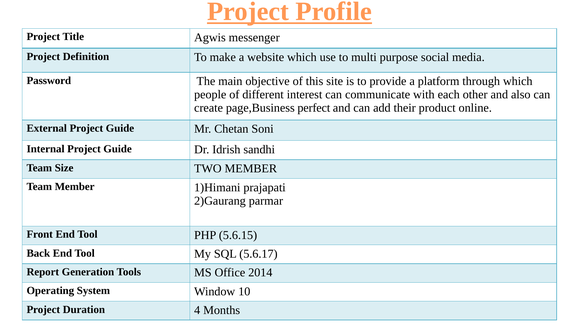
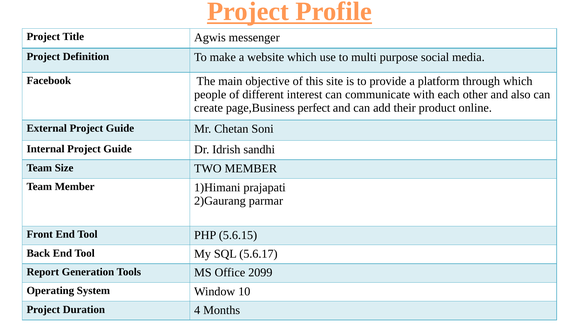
Password: Password -> Facebook (49, 81)
2014: 2014 -> 2099 (260, 273)
